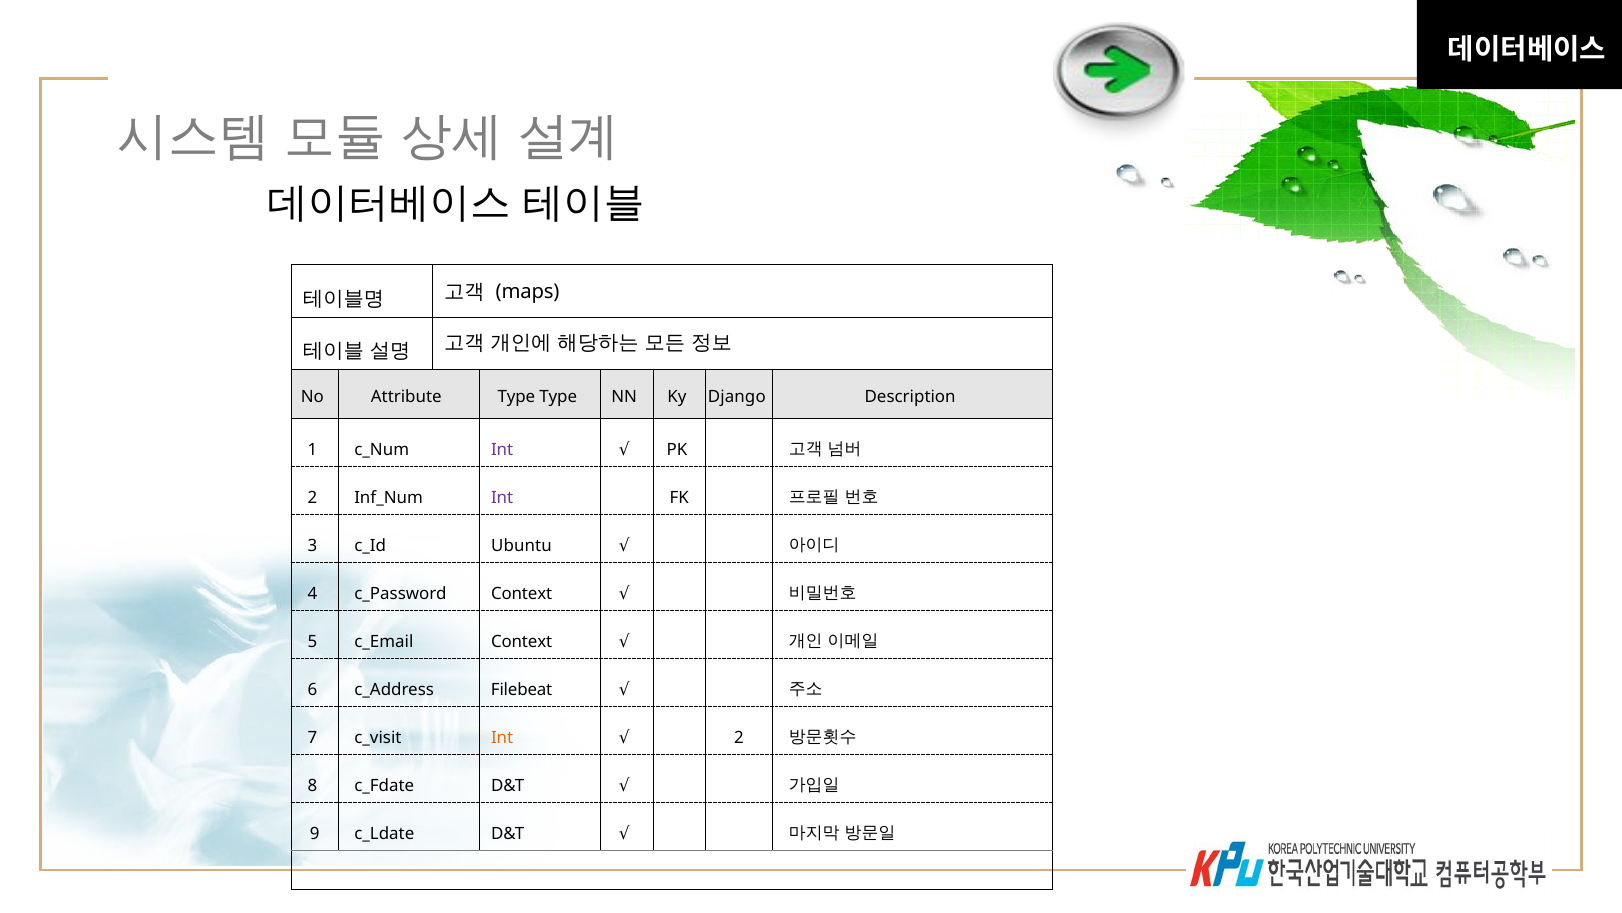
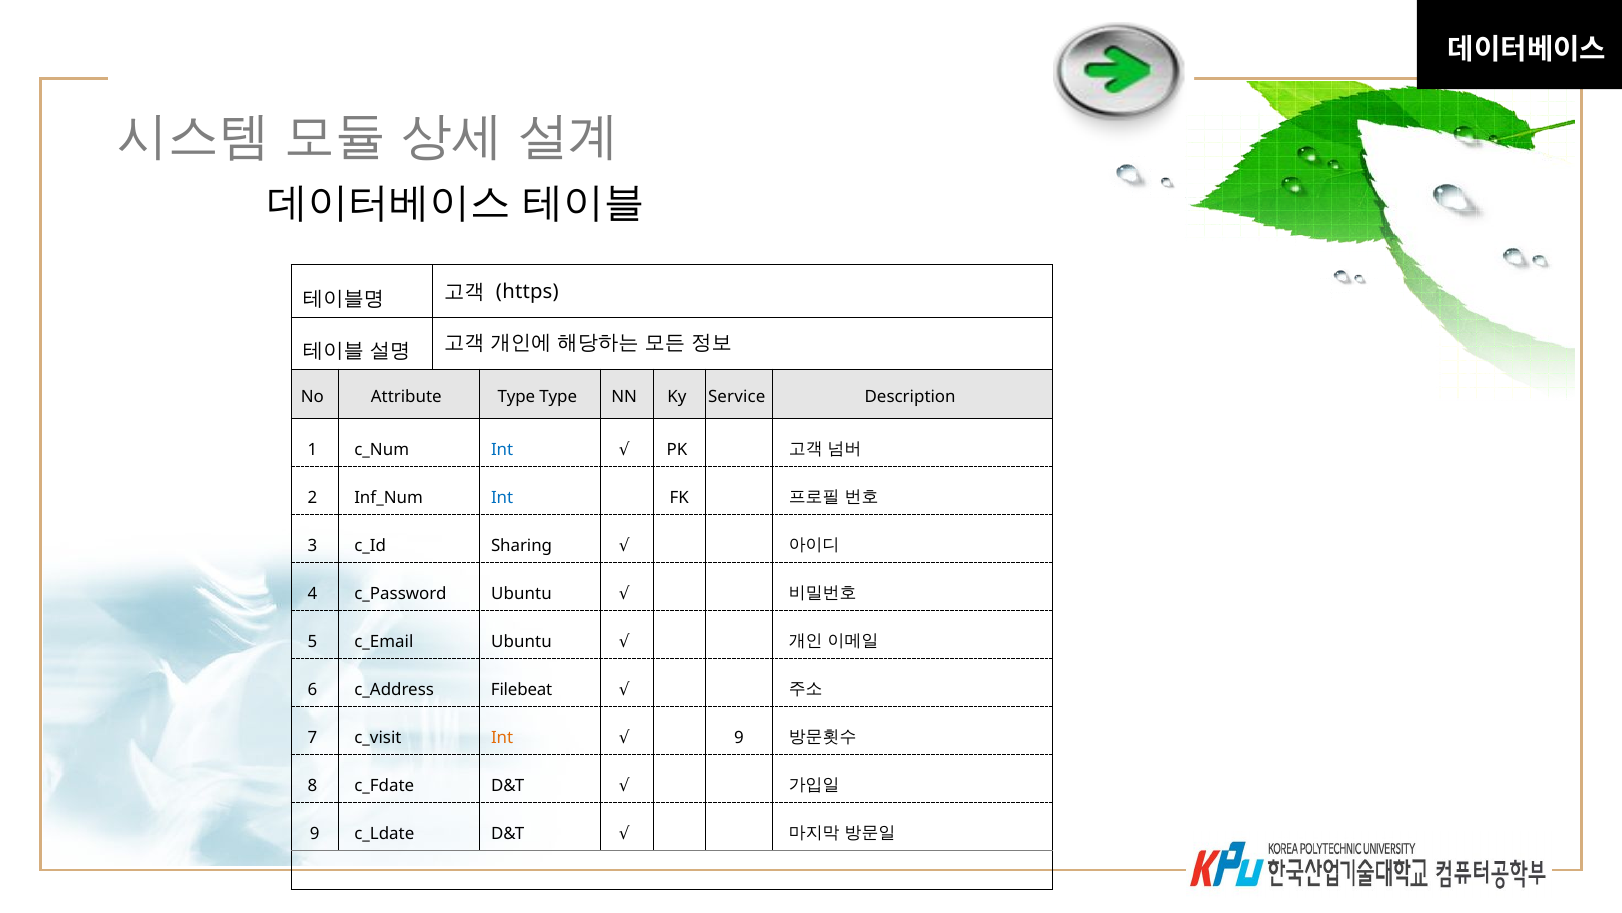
maps: maps -> https (527, 292)
Django: Django -> Service (737, 397)
Int colour: purple -> blue (502, 450)
Int colour: purple -> blue (502, 498)
Ubuntu: Ubuntu -> Sharing (522, 546)
Context: Context -> Ubuntu (521, 594)
Context: Context -> Ubuntu (521, 642)
2: 2 -> 9 (739, 738)
